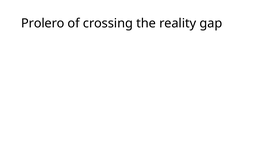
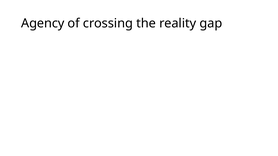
Prolero: Prolero -> Agency (43, 23)
